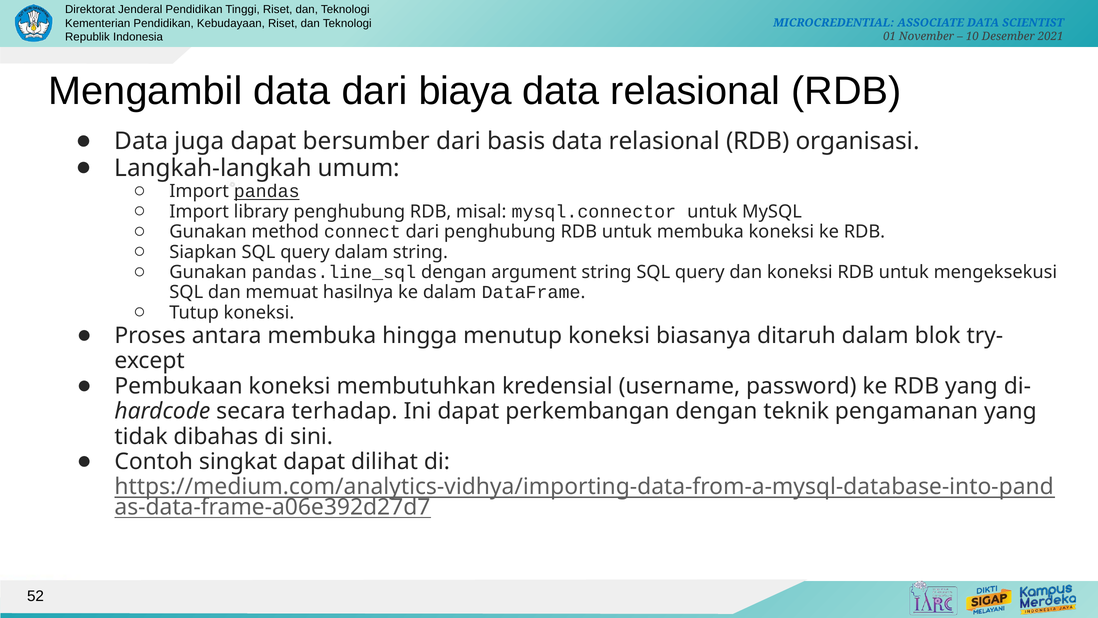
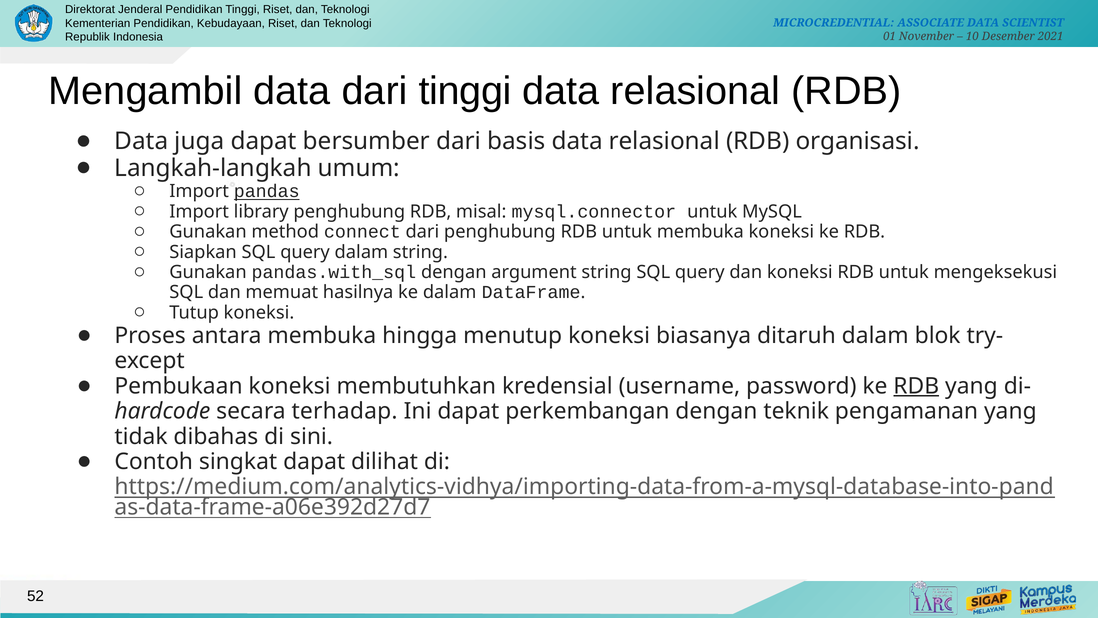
dari biaya: biaya -> tinggi (465, 91)
pandas.line_sql: pandas.line_sql -> pandas.with_sql (334, 272)
RDB underline: none -> present (916, 386)
